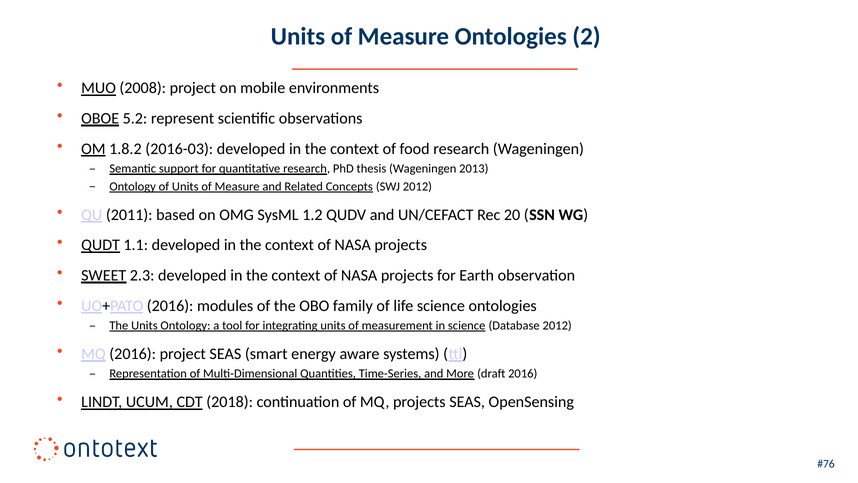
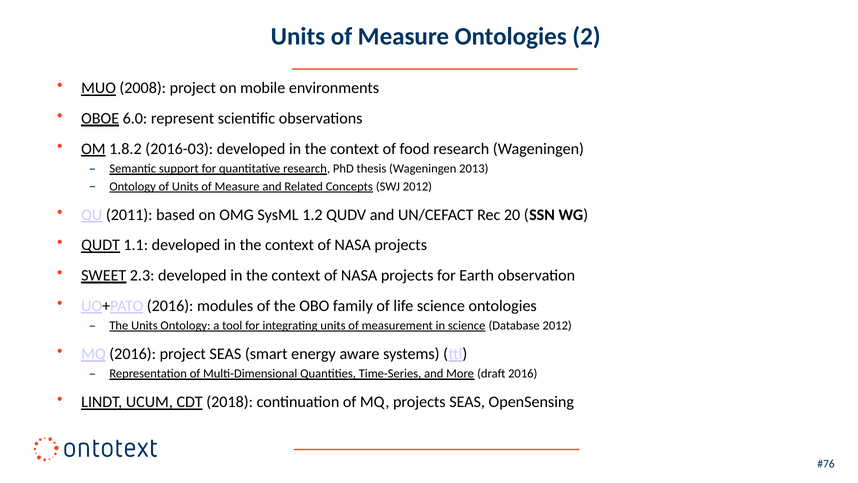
5.2: 5.2 -> 6.0 (135, 118)
